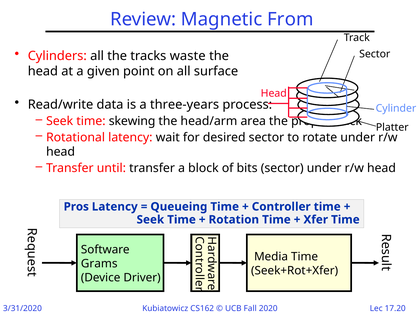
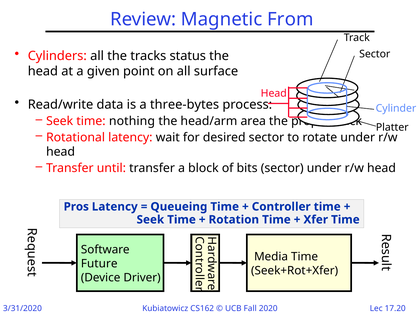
waste: waste -> status (188, 56)
three-years: three-years -> three-bytes (185, 105)
skewing: skewing -> nothing (132, 121)
Grams: Grams -> Future (99, 264)
